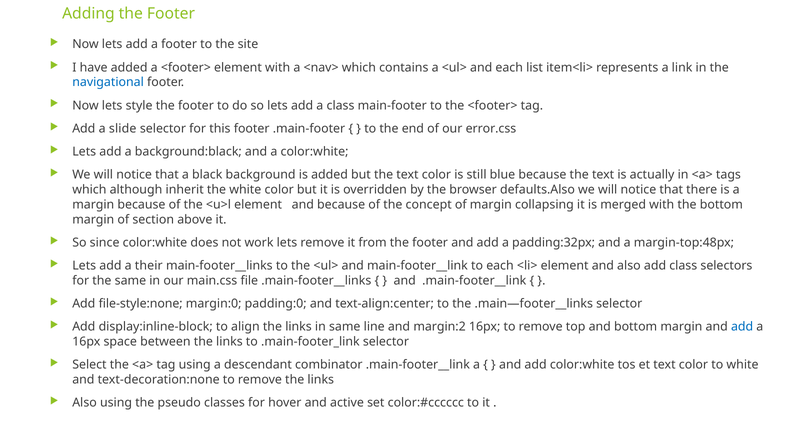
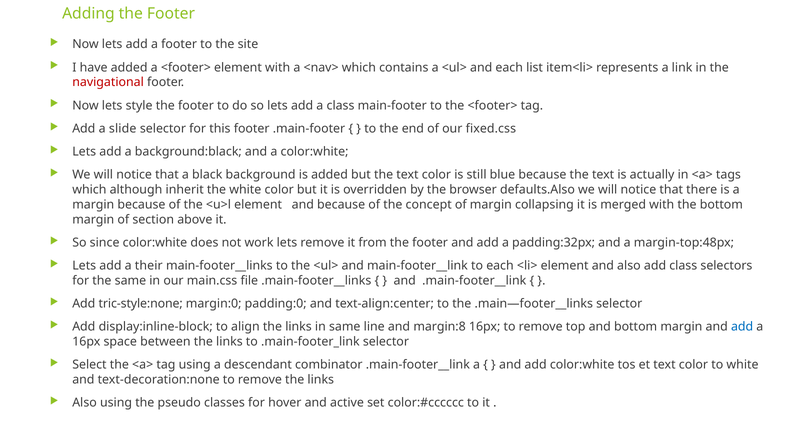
navigational colour: blue -> red (108, 82)
error.css: error.css -> fixed.css (491, 129)
file-style:none: file-style:none -> tric-style:none (141, 304)
margin:2: margin:2 -> margin:8 (440, 327)
